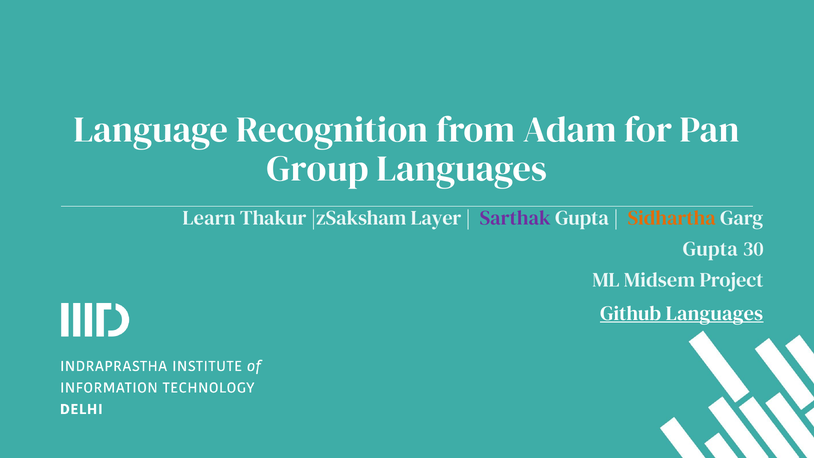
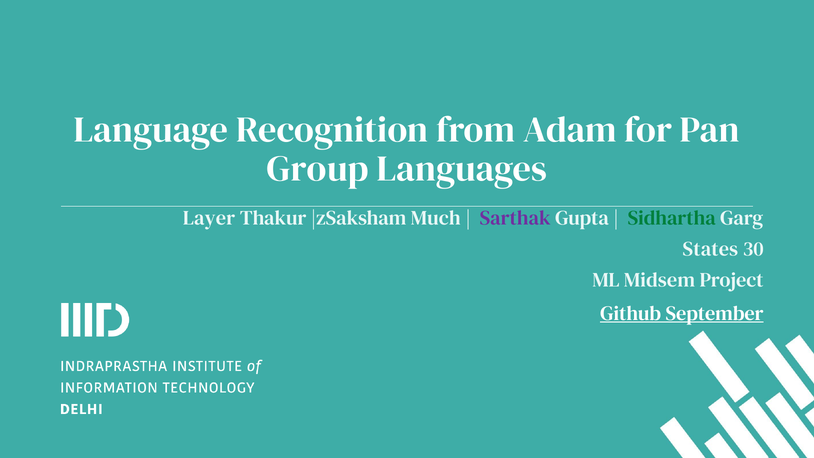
Learn: Learn -> Layer (209, 218)
Layer: Layer -> Much (436, 218)
Sidhartha colour: orange -> green (672, 218)
Gupta: Gupta -> States (710, 249)
Github Languages: Languages -> September (715, 313)
